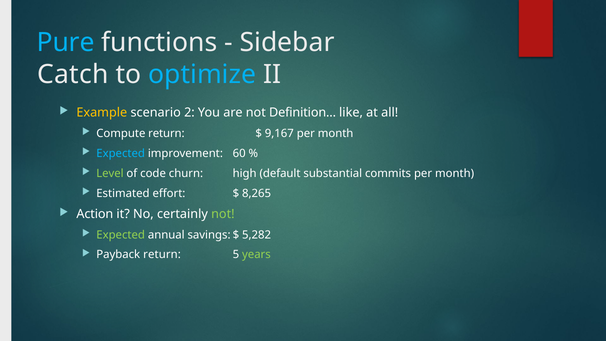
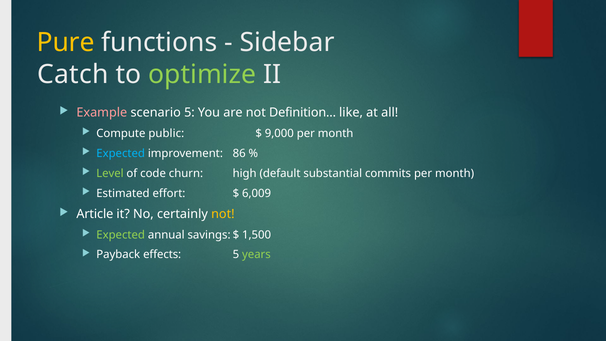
Pure colour: light blue -> yellow (66, 43)
optimize colour: light blue -> light green (202, 74)
Example colour: yellow -> pink (102, 113)
scenario 2: 2 -> 5 (189, 113)
Compute return: return -> public (166, 133)
9,167: 9,167 -> 9,000 (279, 133)
60: 60 -> 86 (239, 153)
8,265: 8,265 -> 6,009 (257, 193)
Action: Action -> Article (95, 214)
not colour: light green -> yellow (223, 214)
5,282: 5,282 -> 1,500 (257, 235)
Payback return: return -> effects (162, 255)
